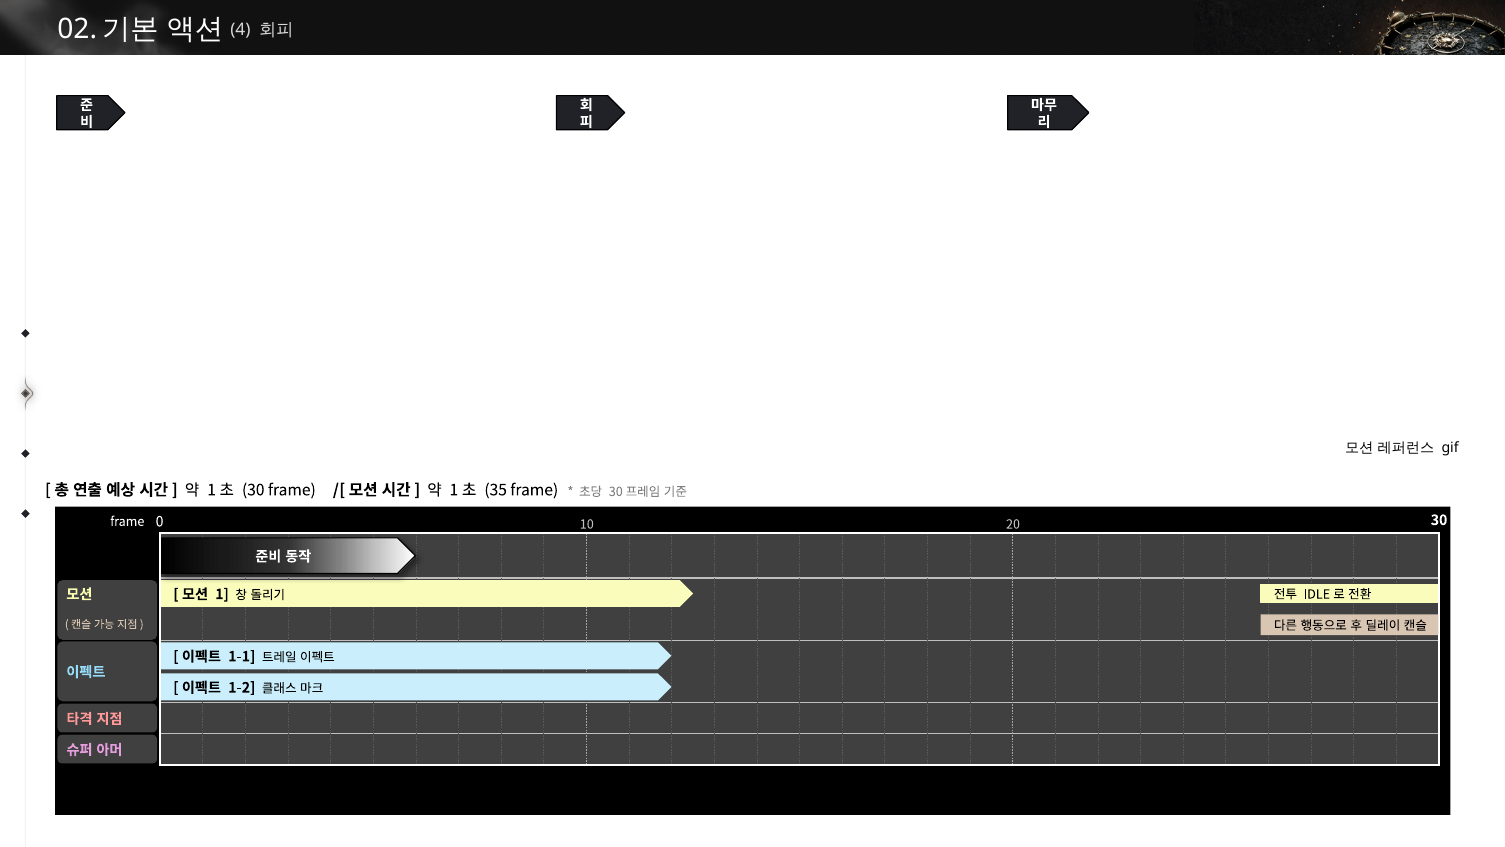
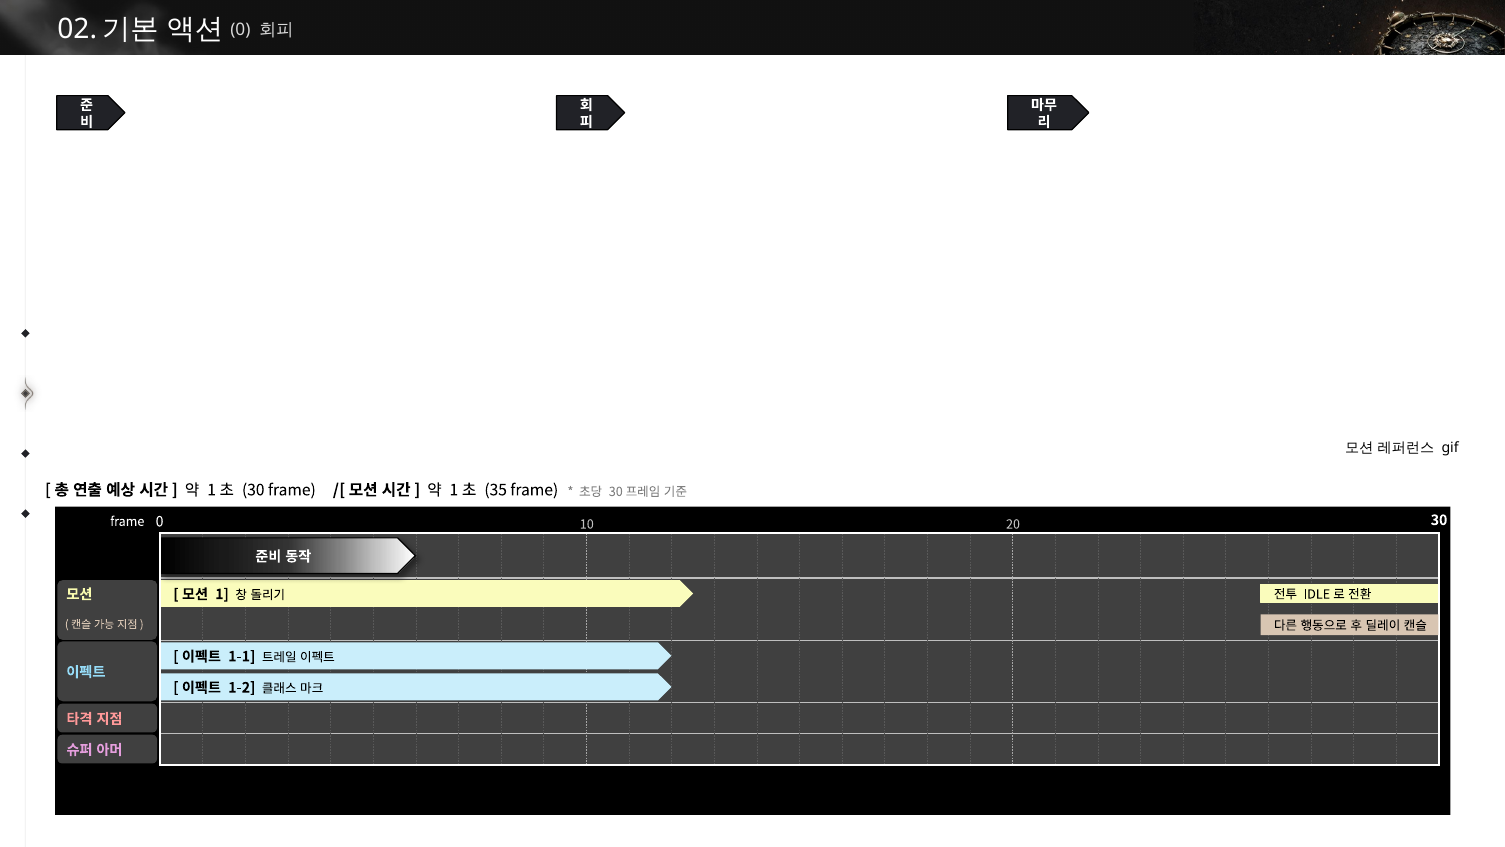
4: 4 -> 0 (240, 30)
